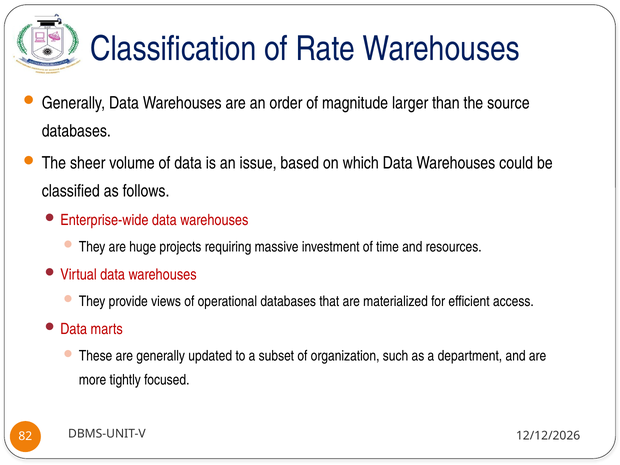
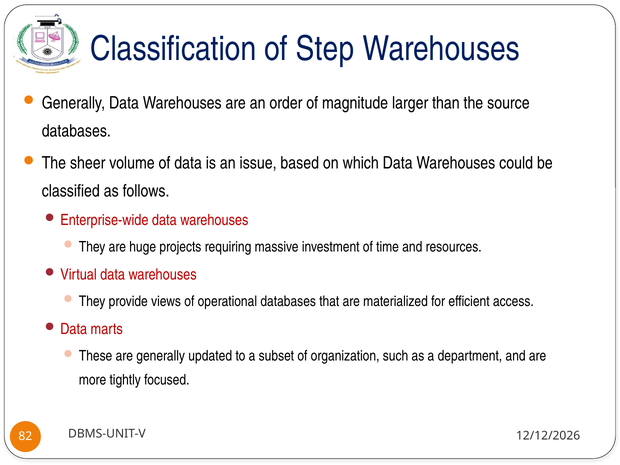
Rate: Rate -> Step (325, 49)
